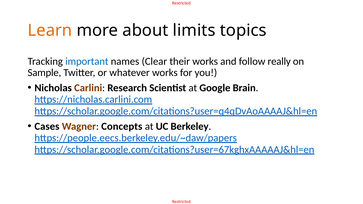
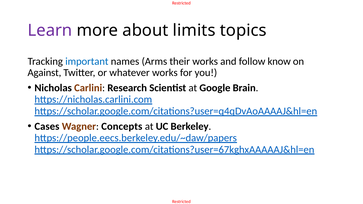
Learn colour: orange -> purple (50, 30)
Clear: Clear -> Arms (154, 61)
really: really -> know (279, 61)
Sample: Sample -> Against (44, 73)
